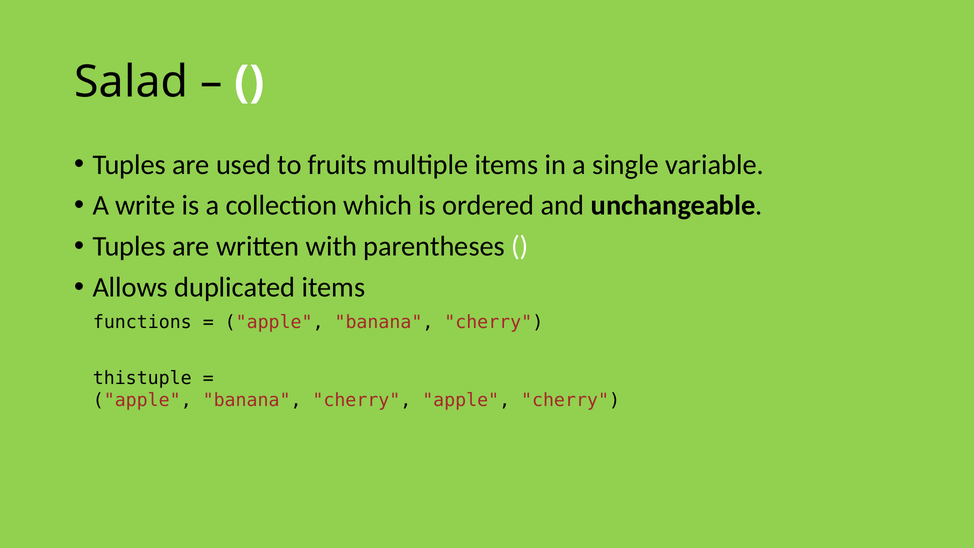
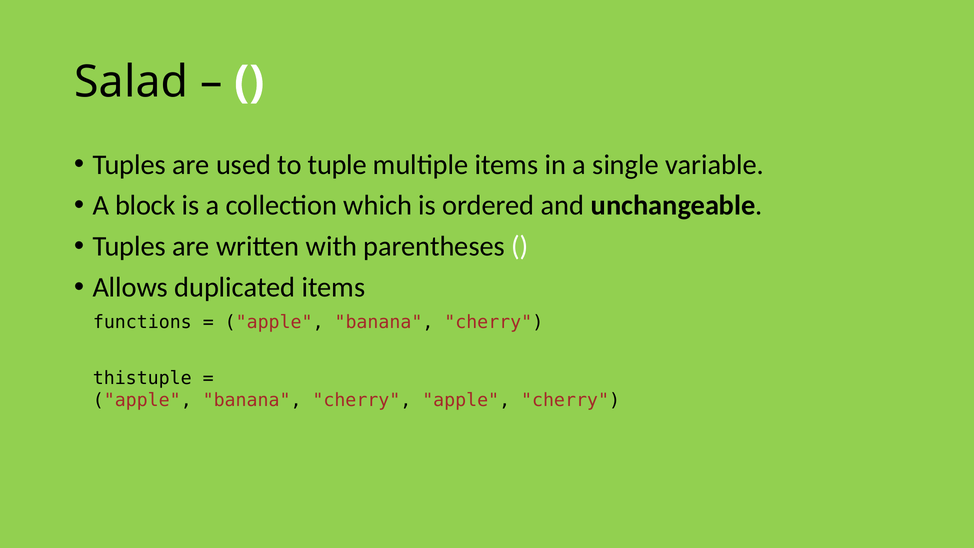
fruits: fruits -> tuple (337, 165)
write: write -> block (145, 206)
